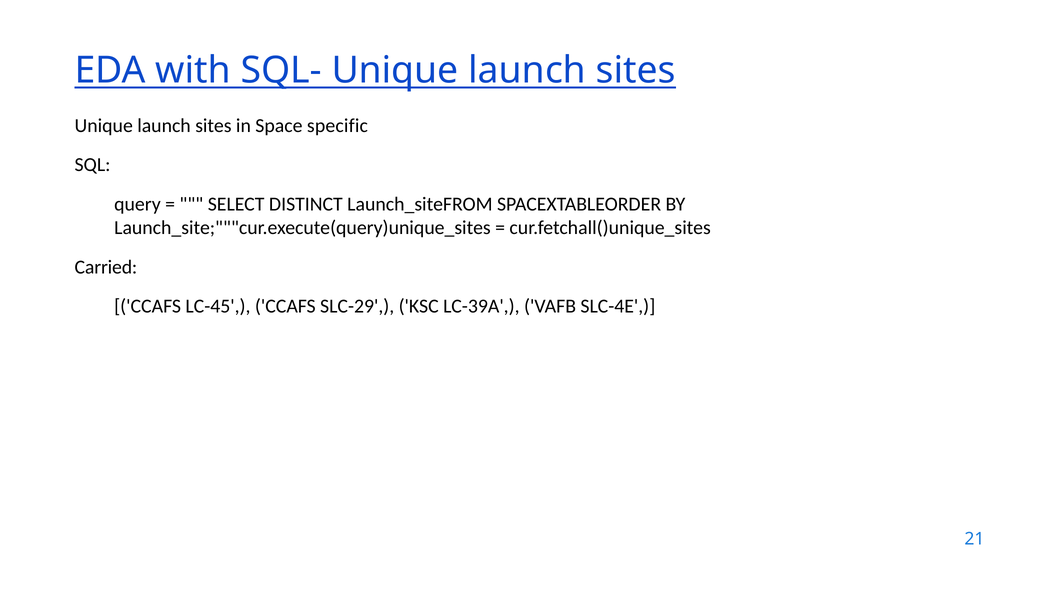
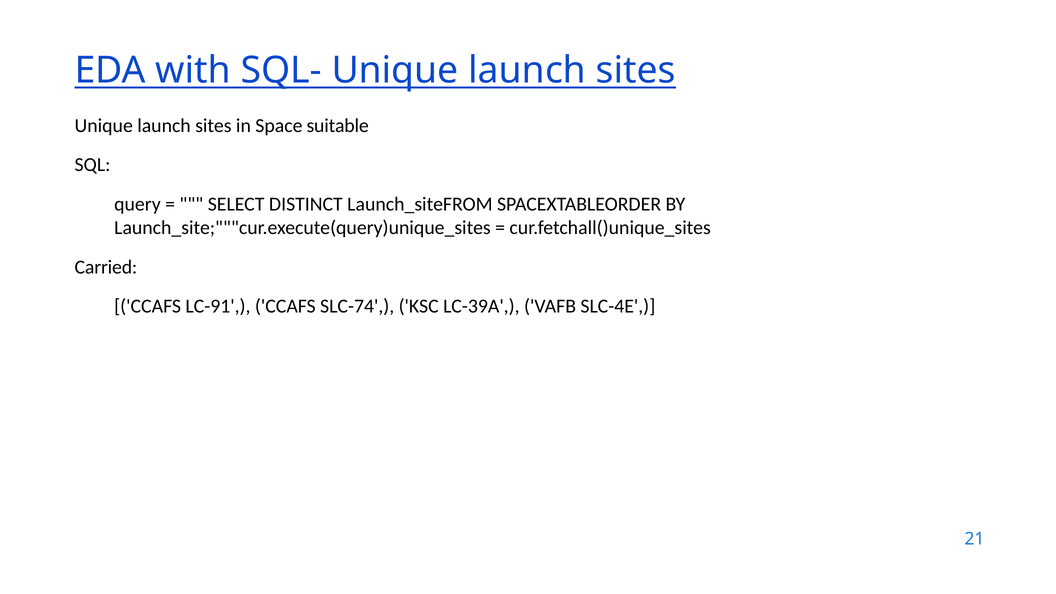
specific: specific -> suitable (338, 126)
LC-45: LC-45 -> LC-91 (218, 306)
SLC-29: SLC-29 -> SLC-74 (357, 306)
